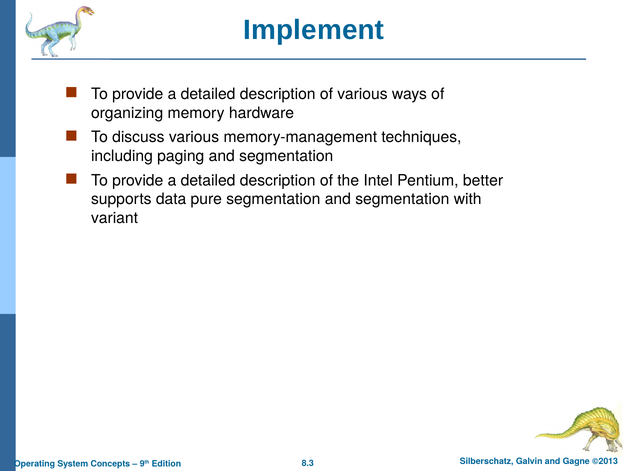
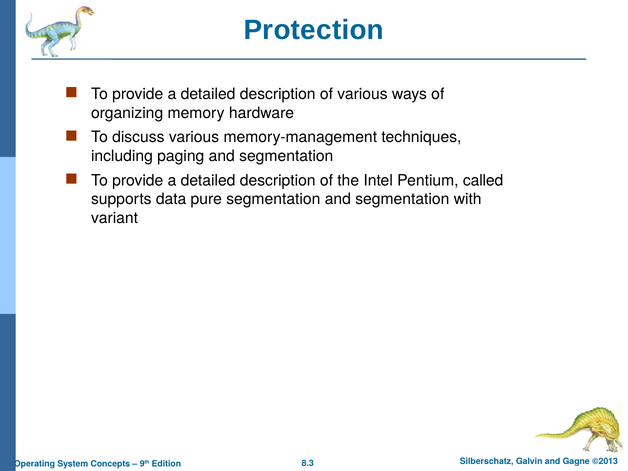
Implement: Implement -> Protection (314, 30)
better: better -> called (483, 180)
